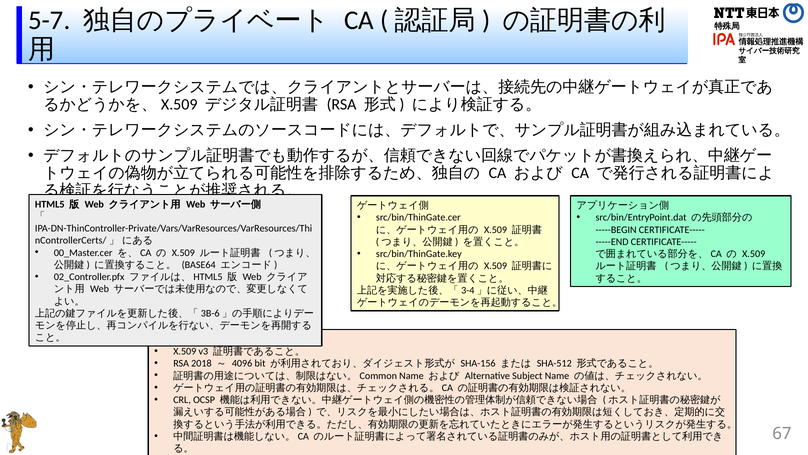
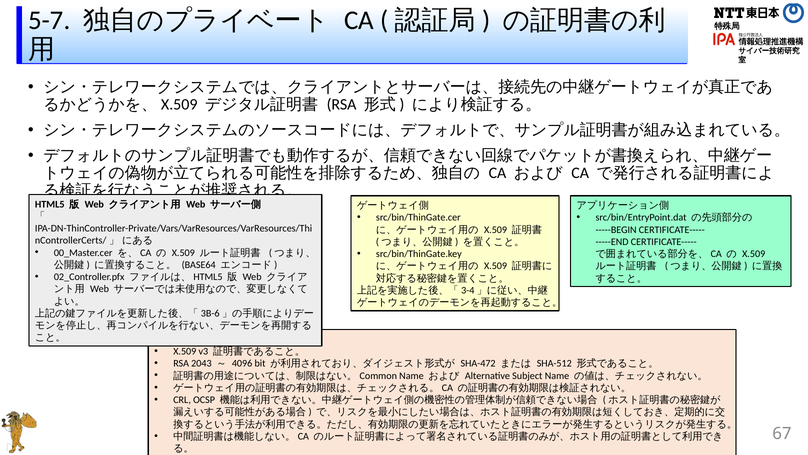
2018: 2018 -> 2043 (201, 363)
SHA-156: SHA-156 -> SHA-472 (478, 363)
